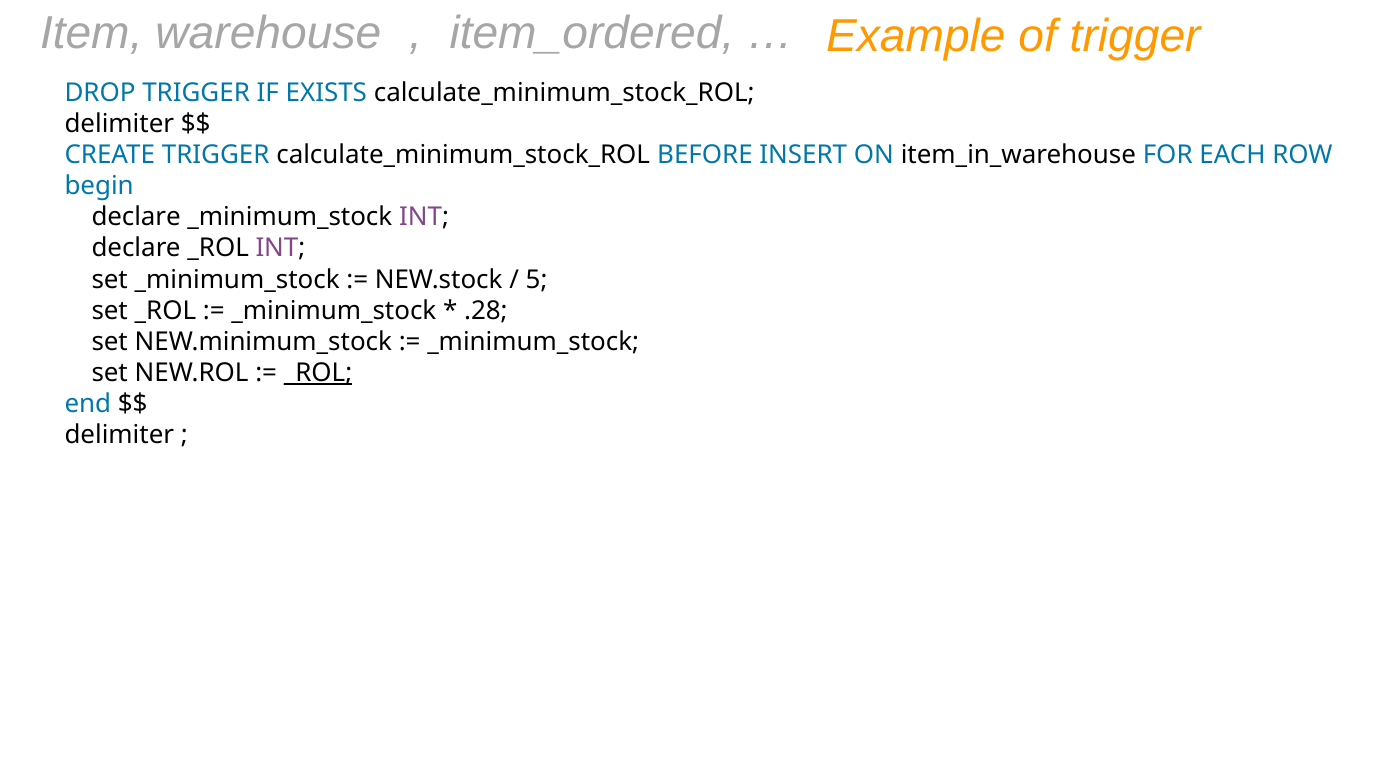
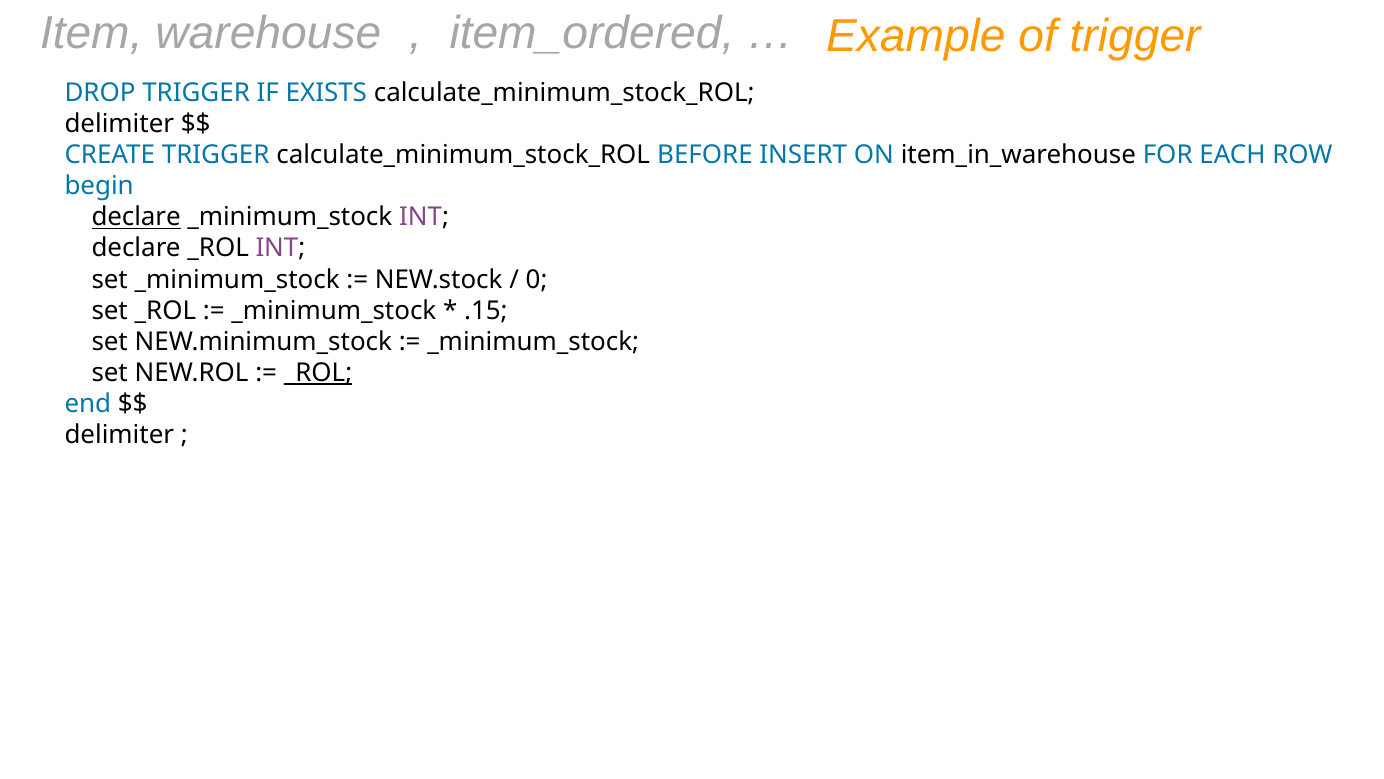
declare underline: none -> present (136, 217)
5: 5 -> 0 (537, 279)
.28: .28 -> .15 (486, 310)
